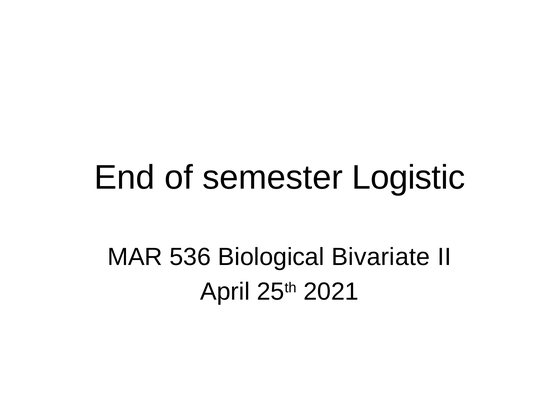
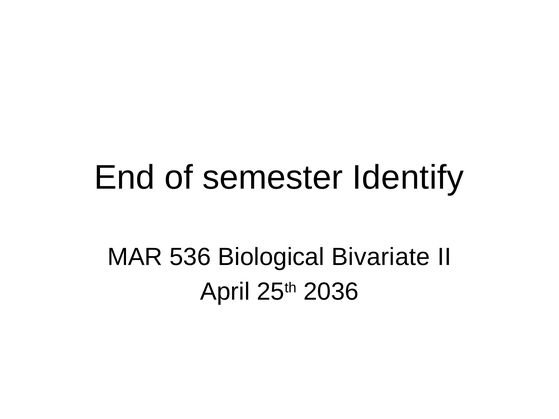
Logistic: Logistic -> Identify (408, 178)
2021: 2021 -> 2036 (331, 292)
